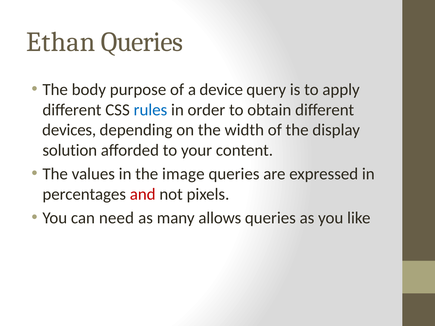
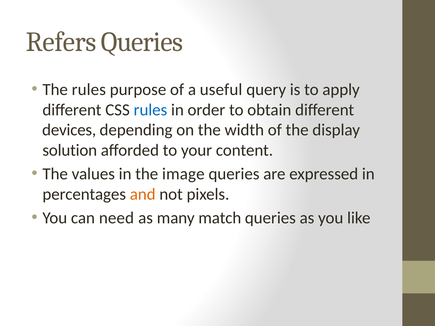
Ethan: Ethan -> Refers (61, 42)
The body: body -> rules (89, 90)
device: device -> useful (221, 90)
and colour: red -> orange (143, 194)
allows: allows -> match (220, 218)
